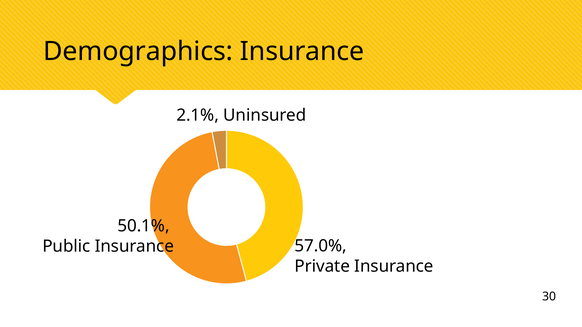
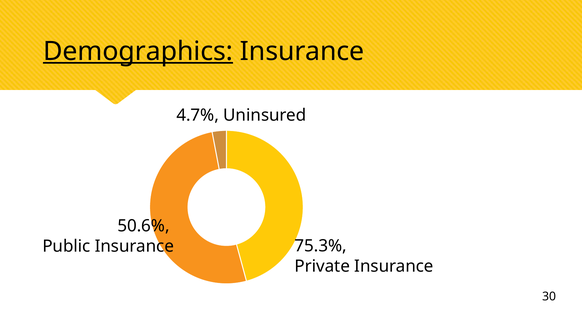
Demographics underline: none -> present (138, 51)
2.1%: 2.1% -> 4.7% (198, 115)
50.1%: 50.1% -> 50.6% (143, 226)
57.0%: 57.0% -> 75.3% (321, 246)
